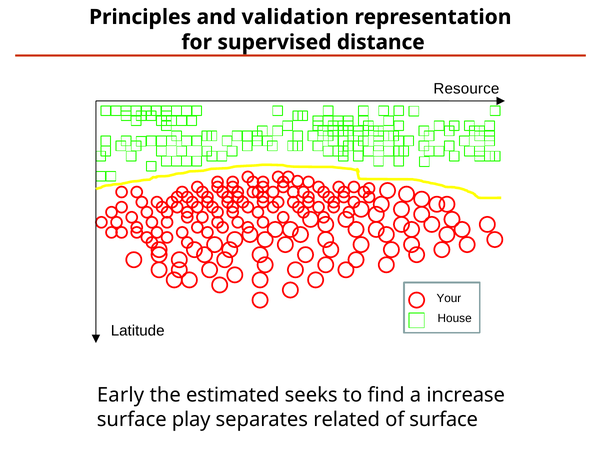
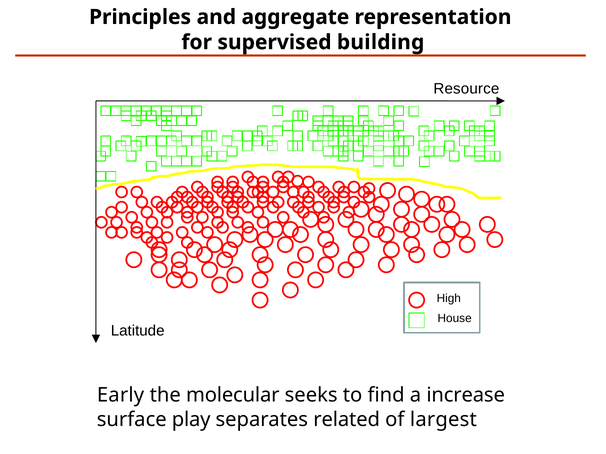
validation: validation -> aggregate (295, 17)
distance: distance -> building (381, 42)
Your: Your -> High (449, 299)
estimated: estimated -> molecular (233, 396)
of surface: surface -> largest (443, 420)
